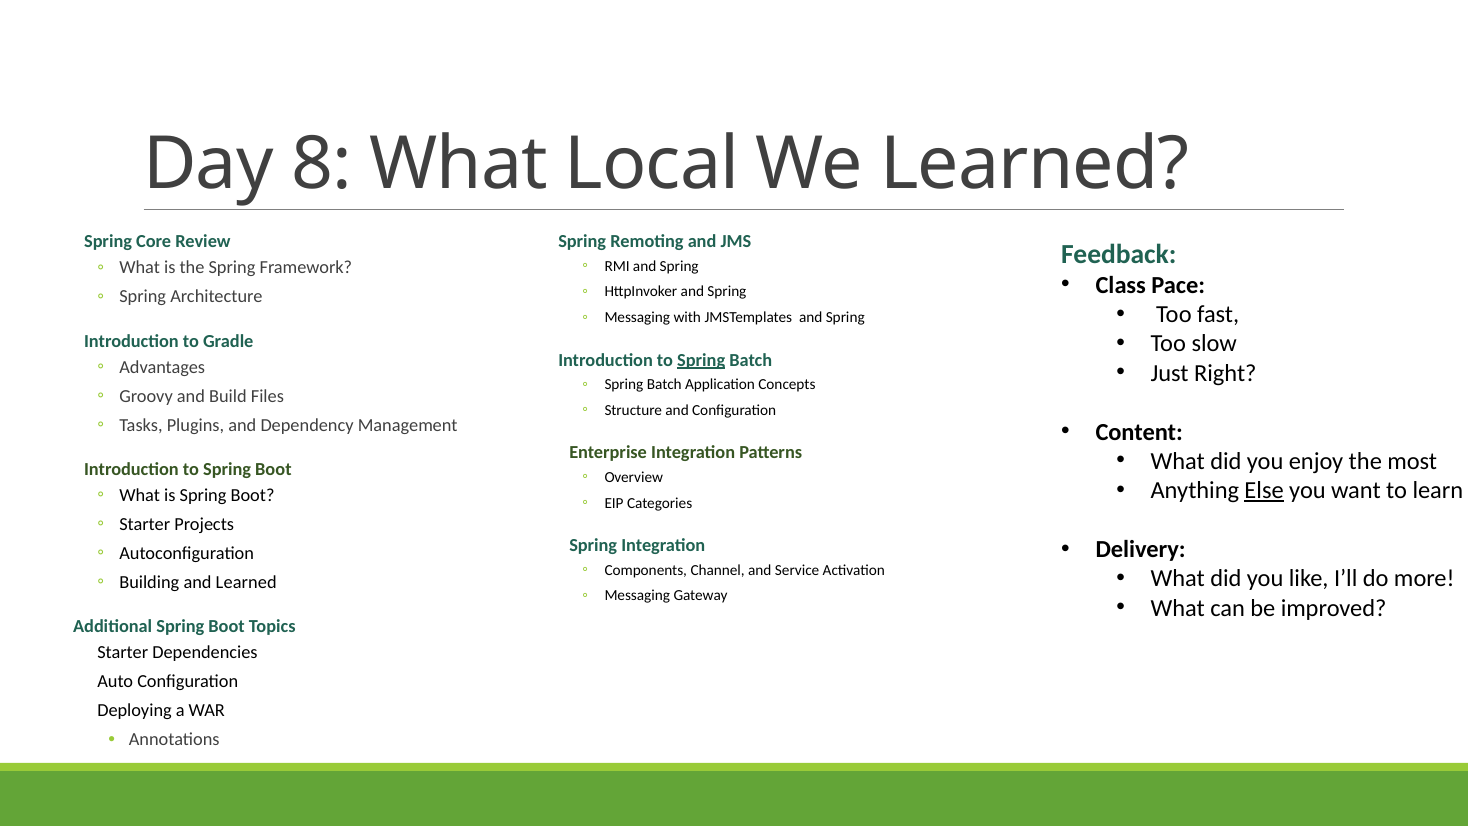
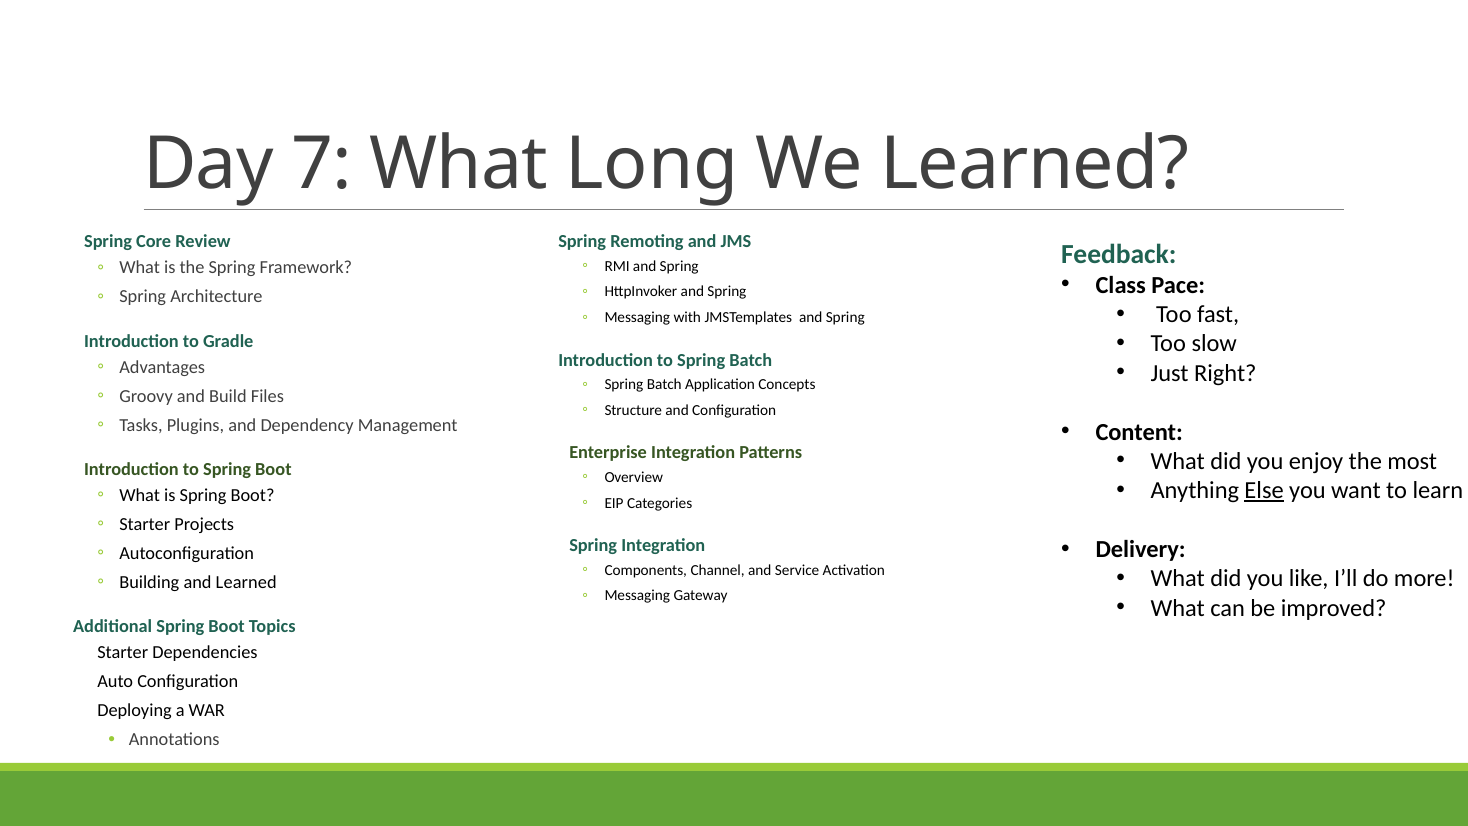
8: 8 -> 7 (322, 164)
Local: Local -> Long (652, 164)
Spring underline: present -> none (701, 360)
